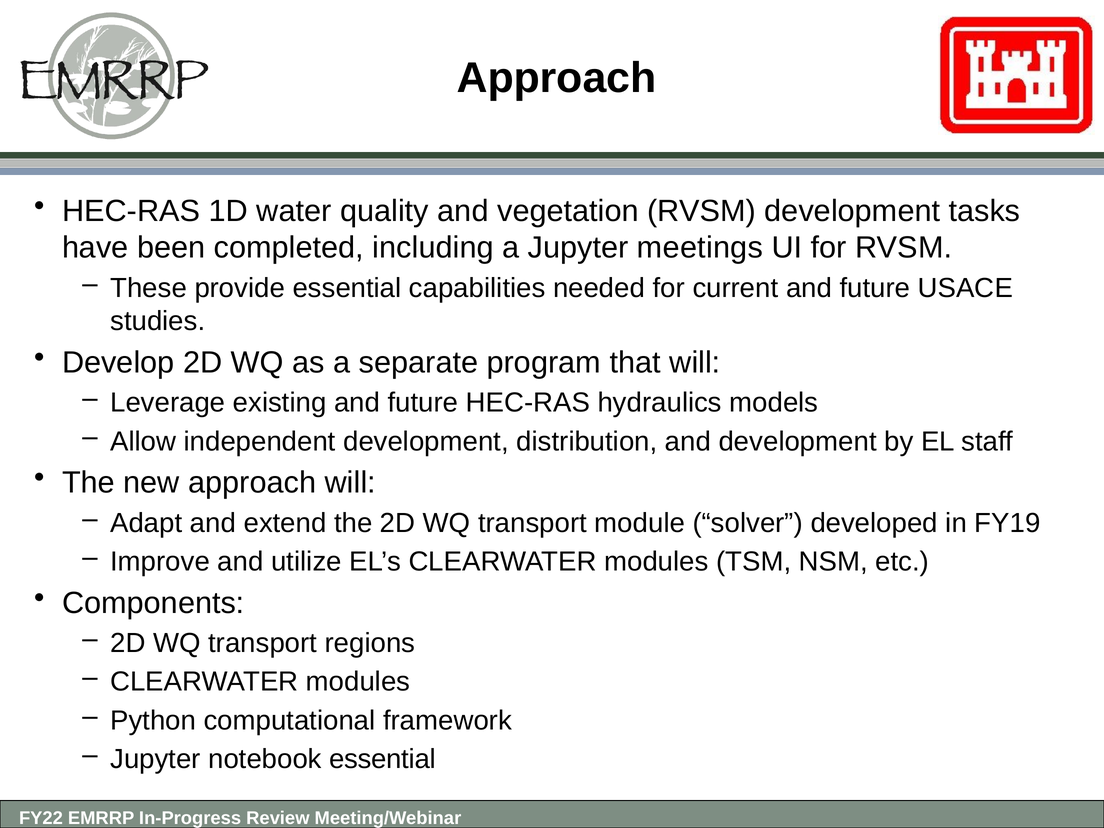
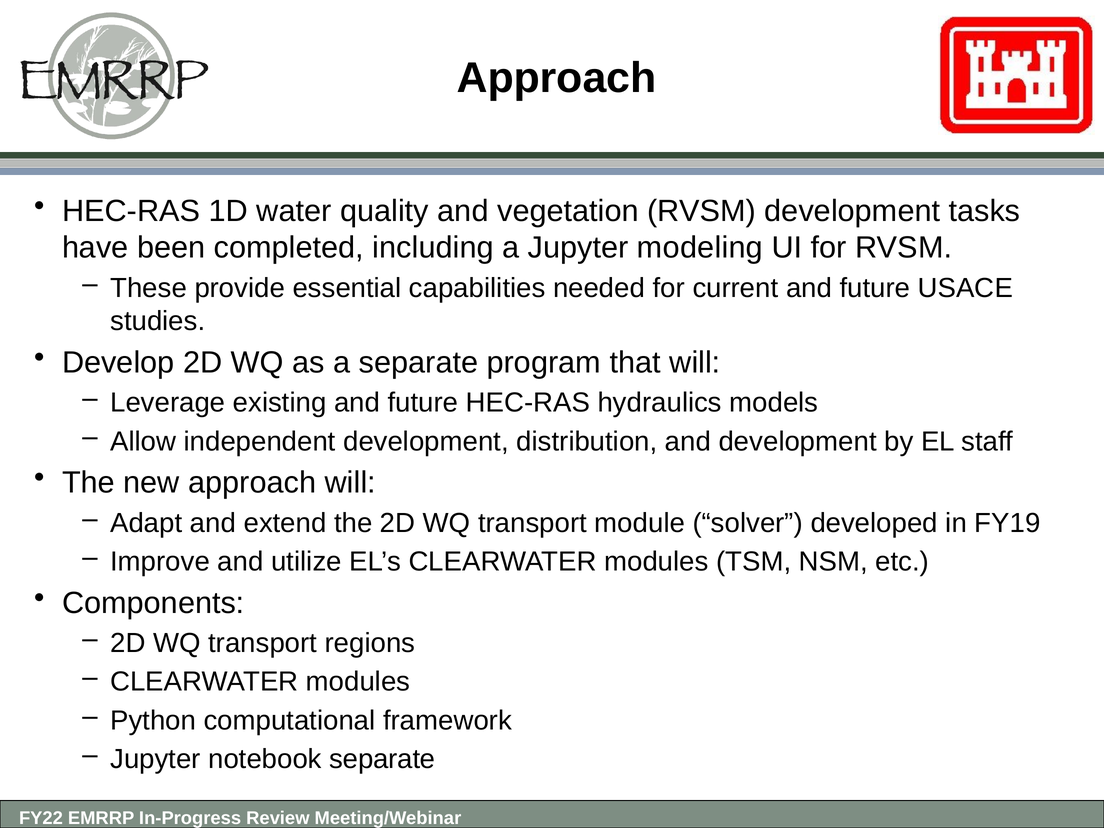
meetings: meetings -> modeling (700, 248)
notebook essential: essential -> separate (382, 759)
